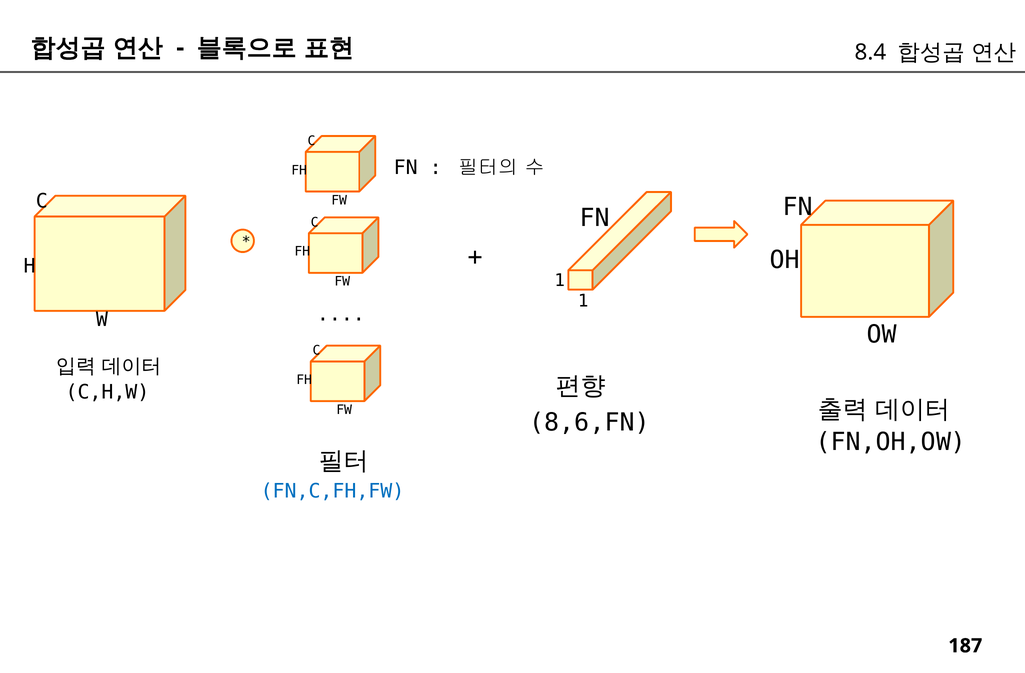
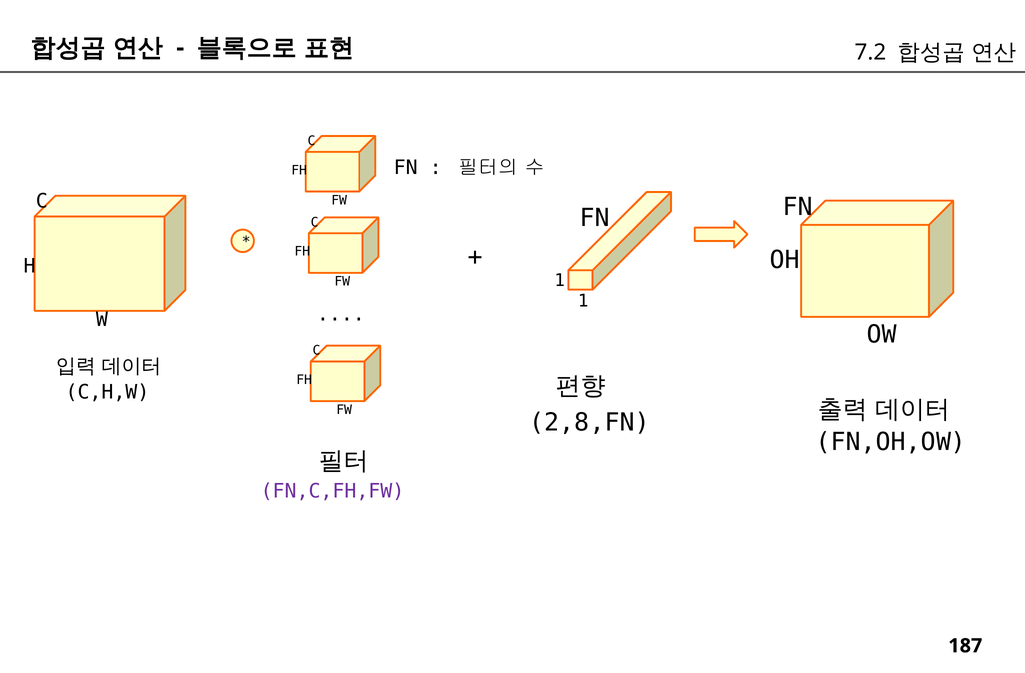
8.4: 8.4 -> 7.2 (870, 53)
8,6,FN: 8,6,FN -> 2,8,FN (590, 423)
FN,C,FH,FW colour: blue -> purple (332, 491)
